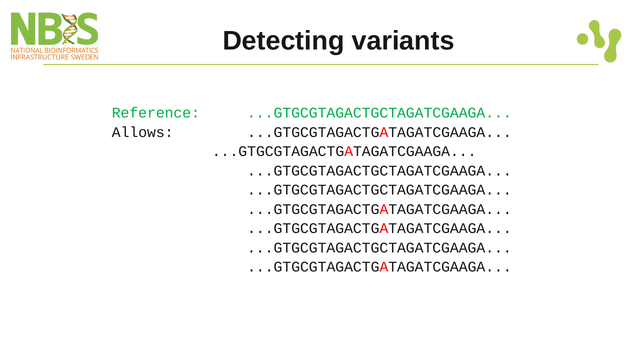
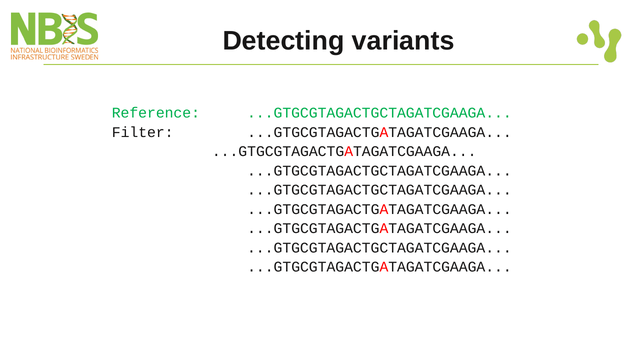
Allows: Allows -> Filter (143, 132)
